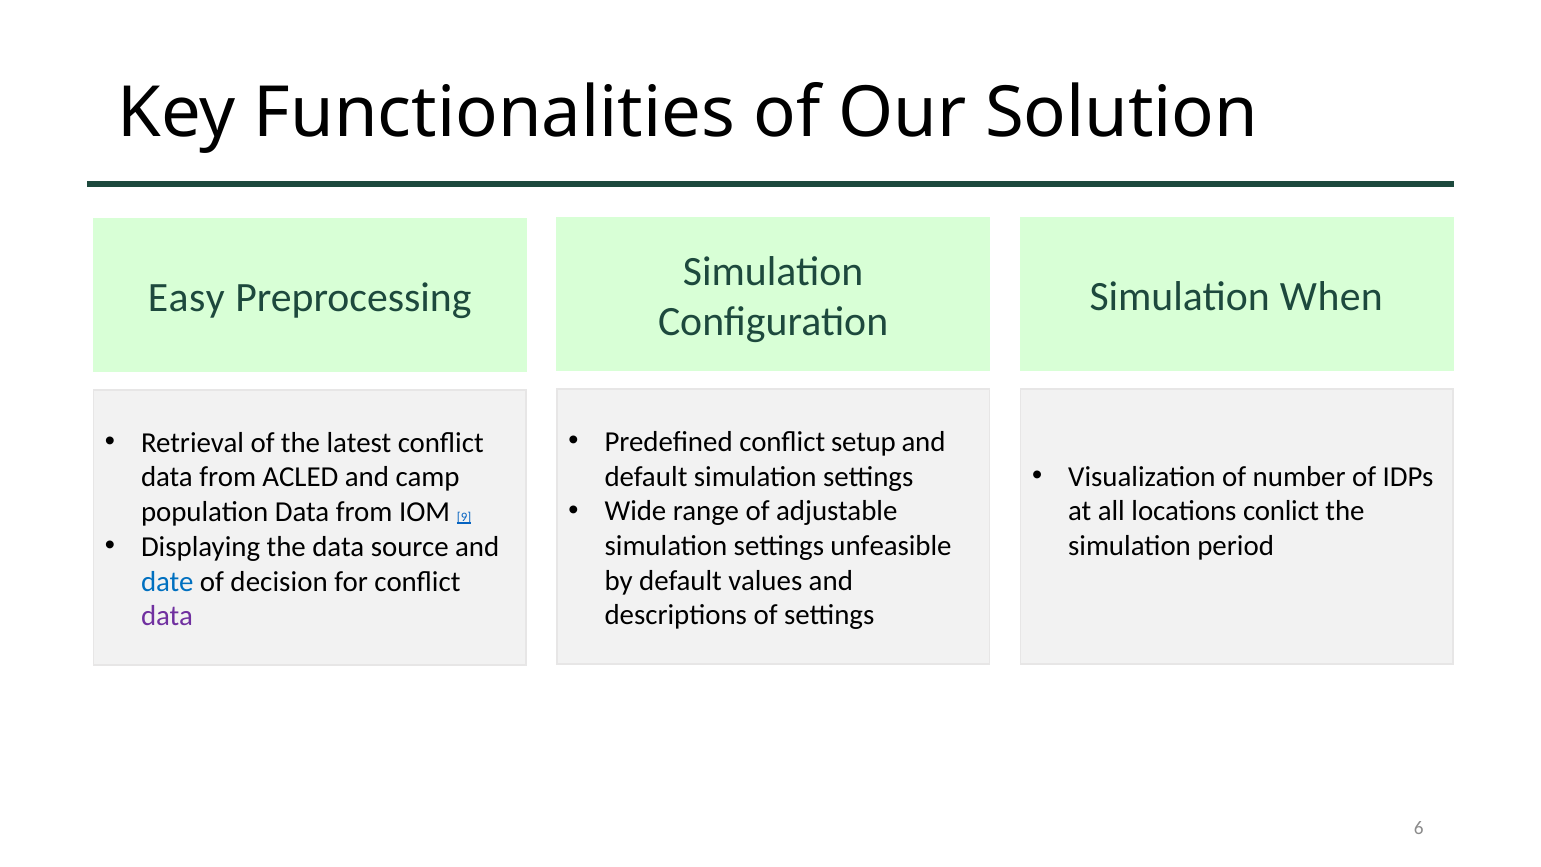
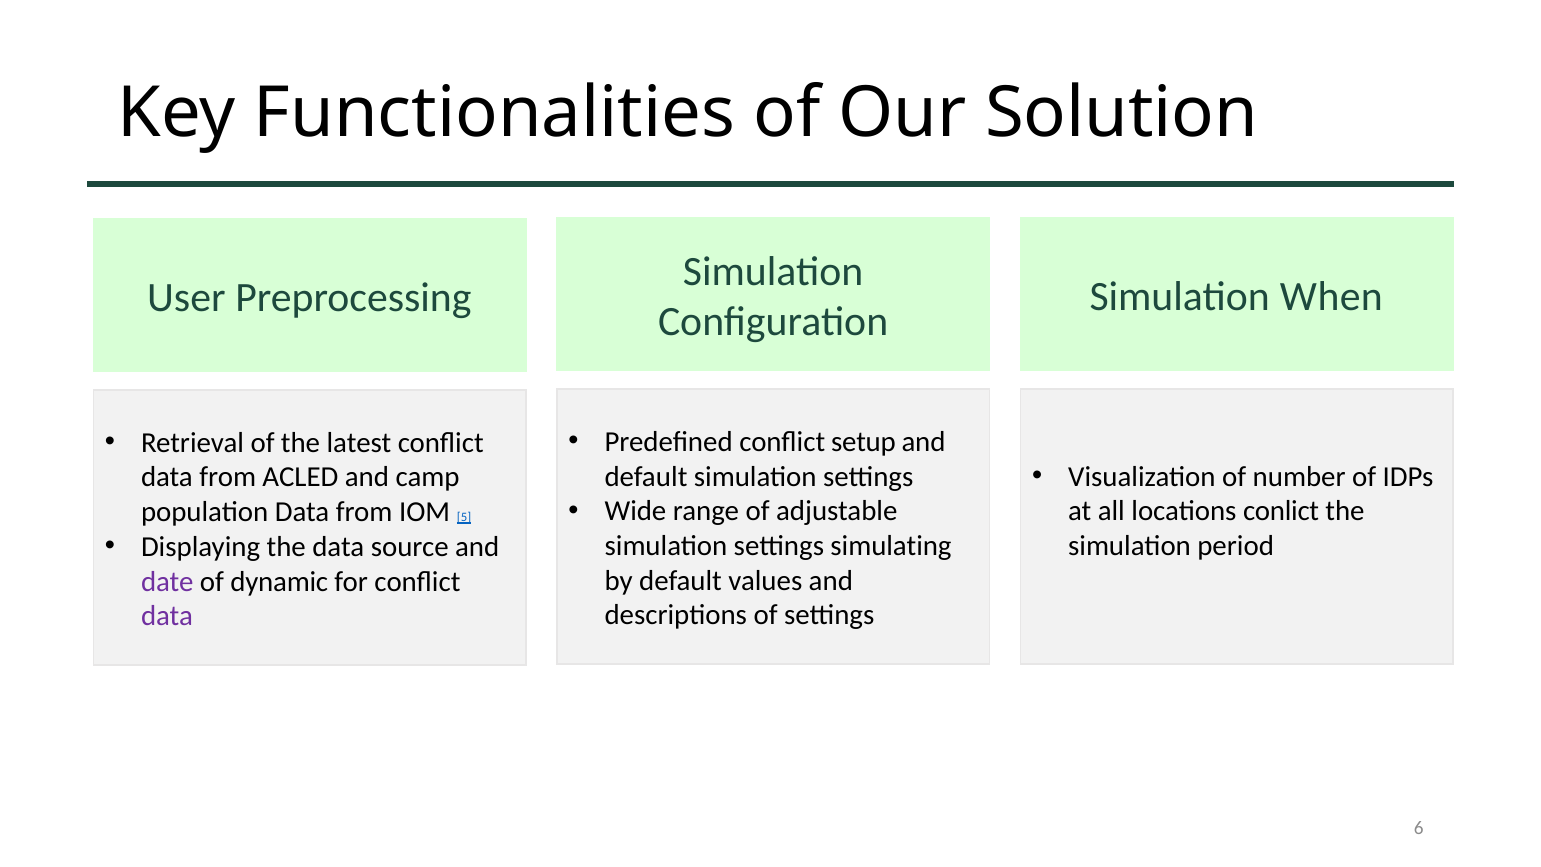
Easy: Easy -> User (186, 298)
9: 9 -> 5 (464, 517)
unfeasible: unfeasible -> simulating (891, 546)
date colour: blue -> purple (167, 581)
decision: decision -> dynamic (279, 581)
